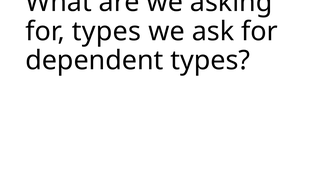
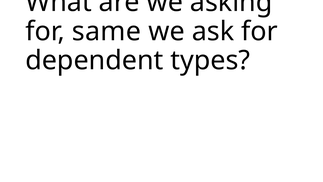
for types: types -> same (107, 31)
